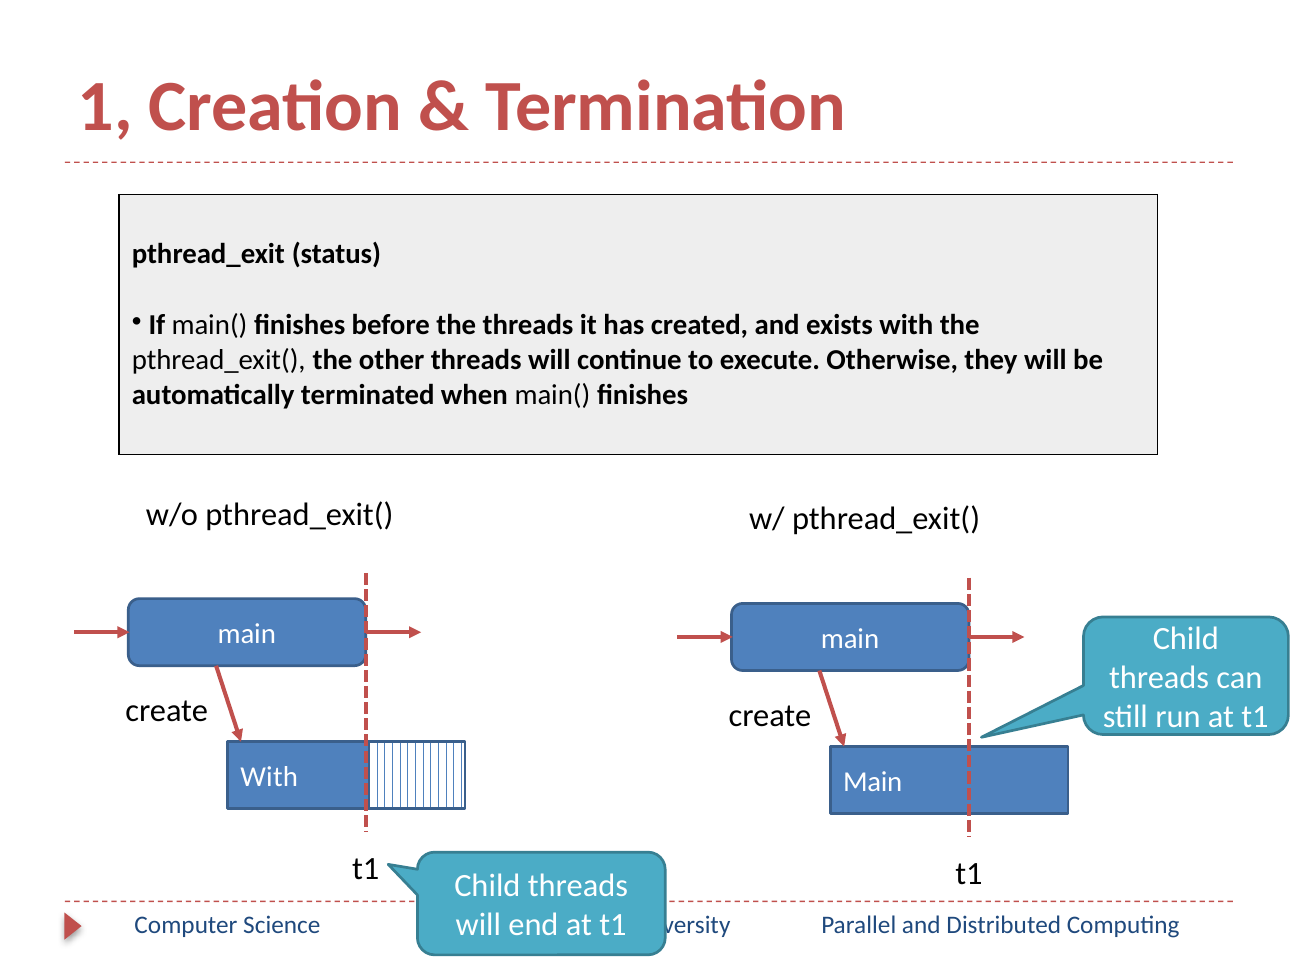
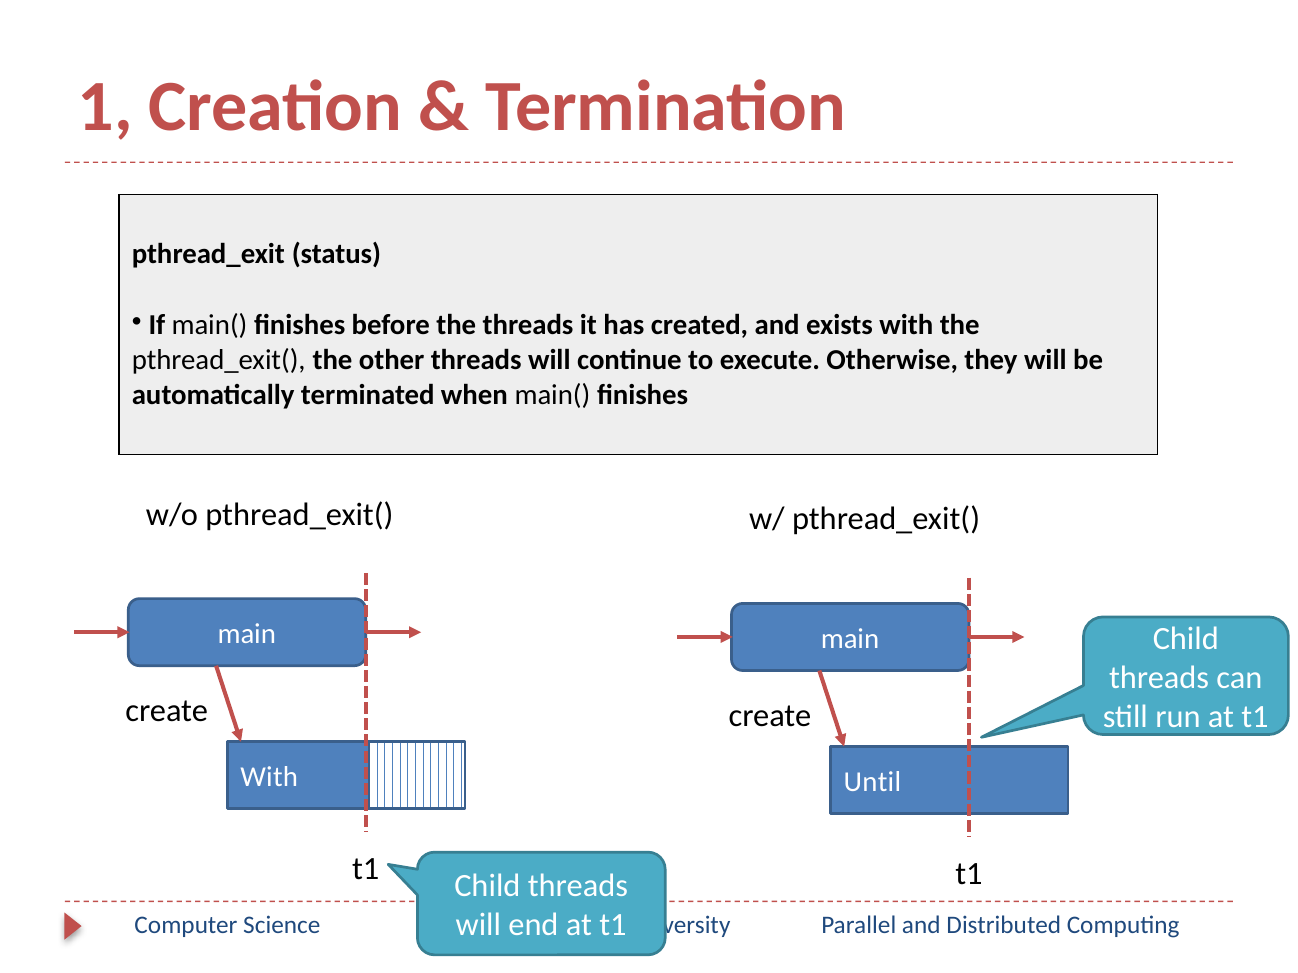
Main: Main -> Until (872, 782)
